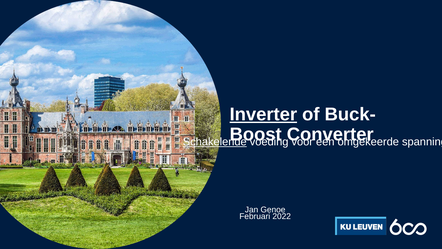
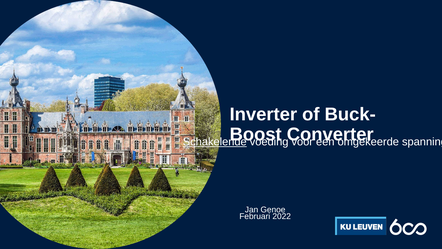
Inverter underline: present -> none (263, 114)
